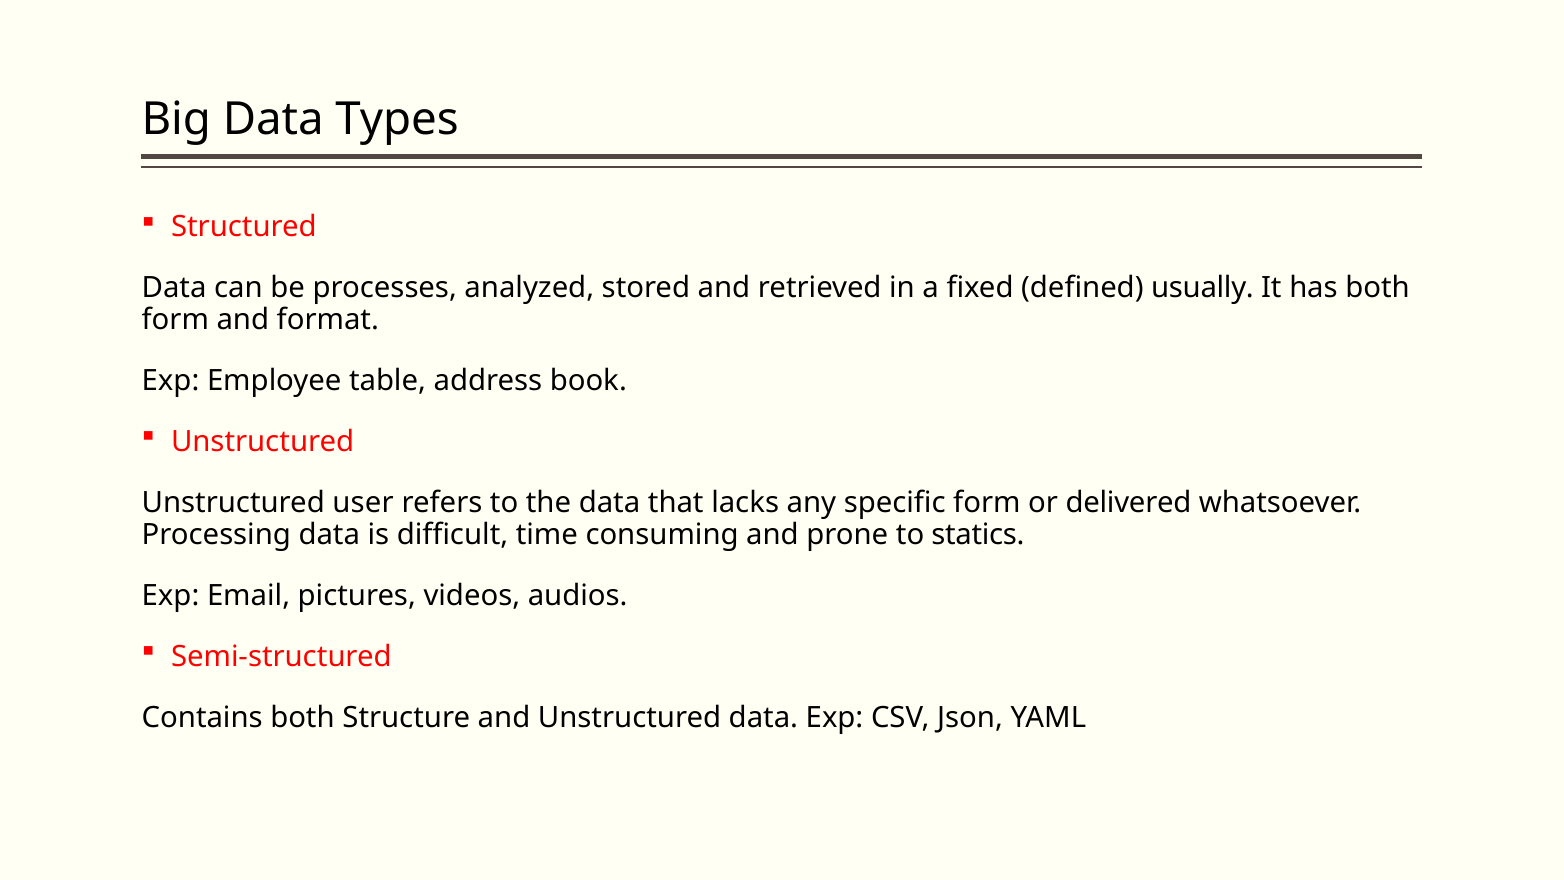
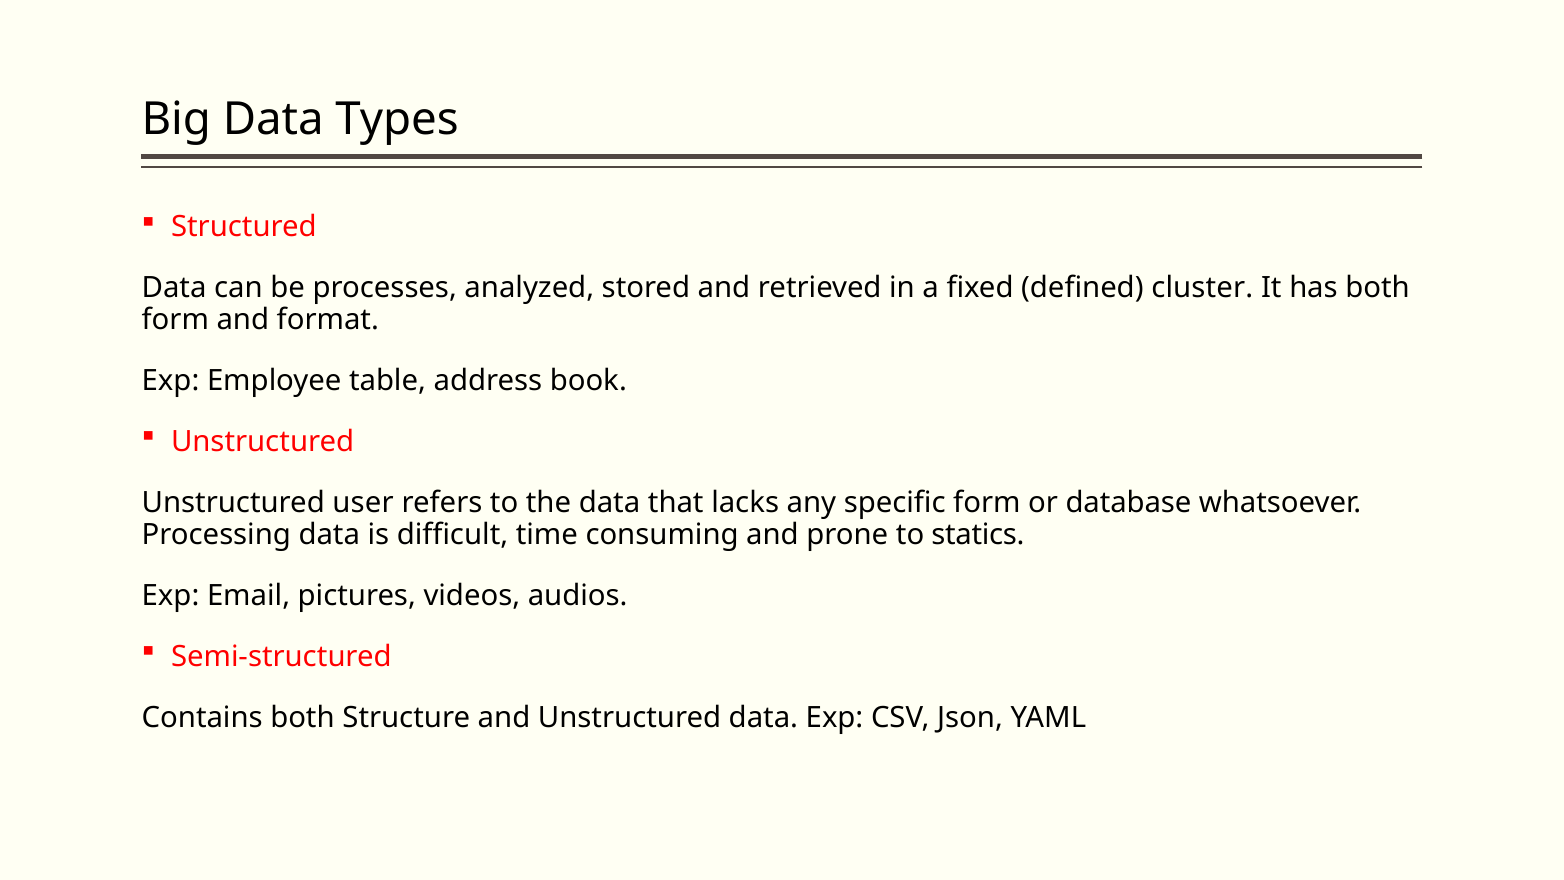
usually: usually -> cluster (1202, 288)
delivered: delivered -> database (1128, 503)
